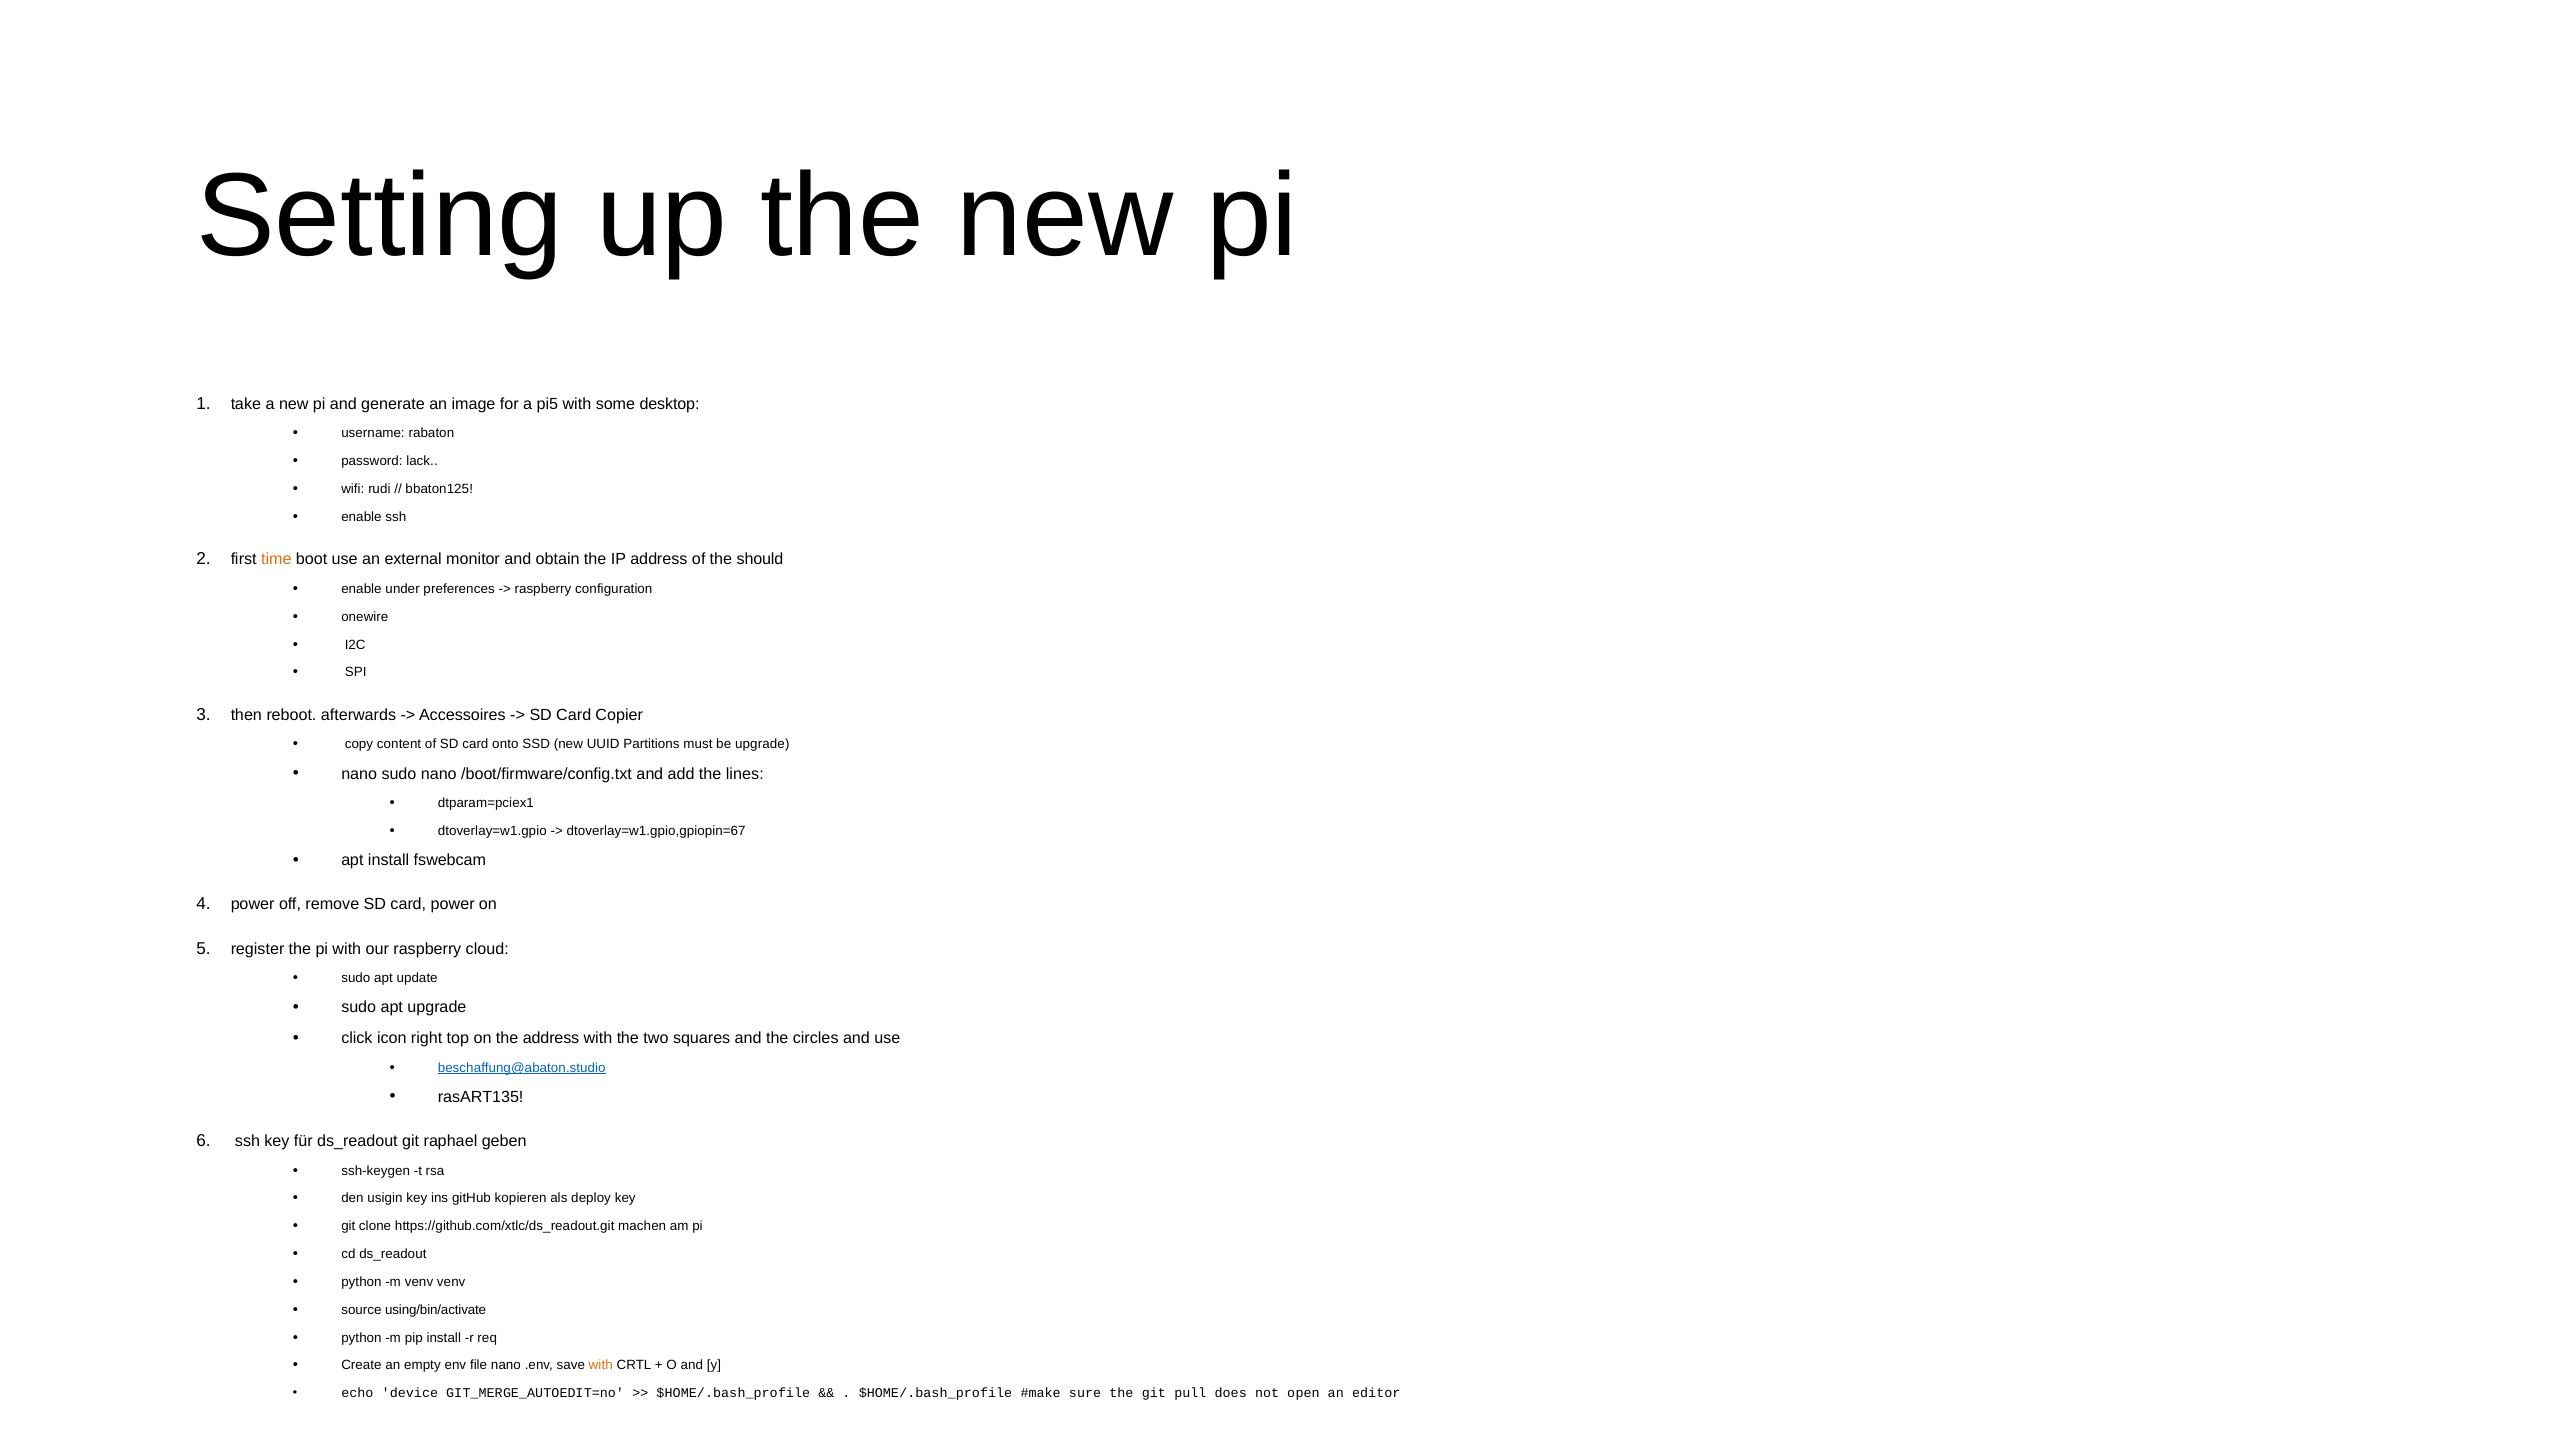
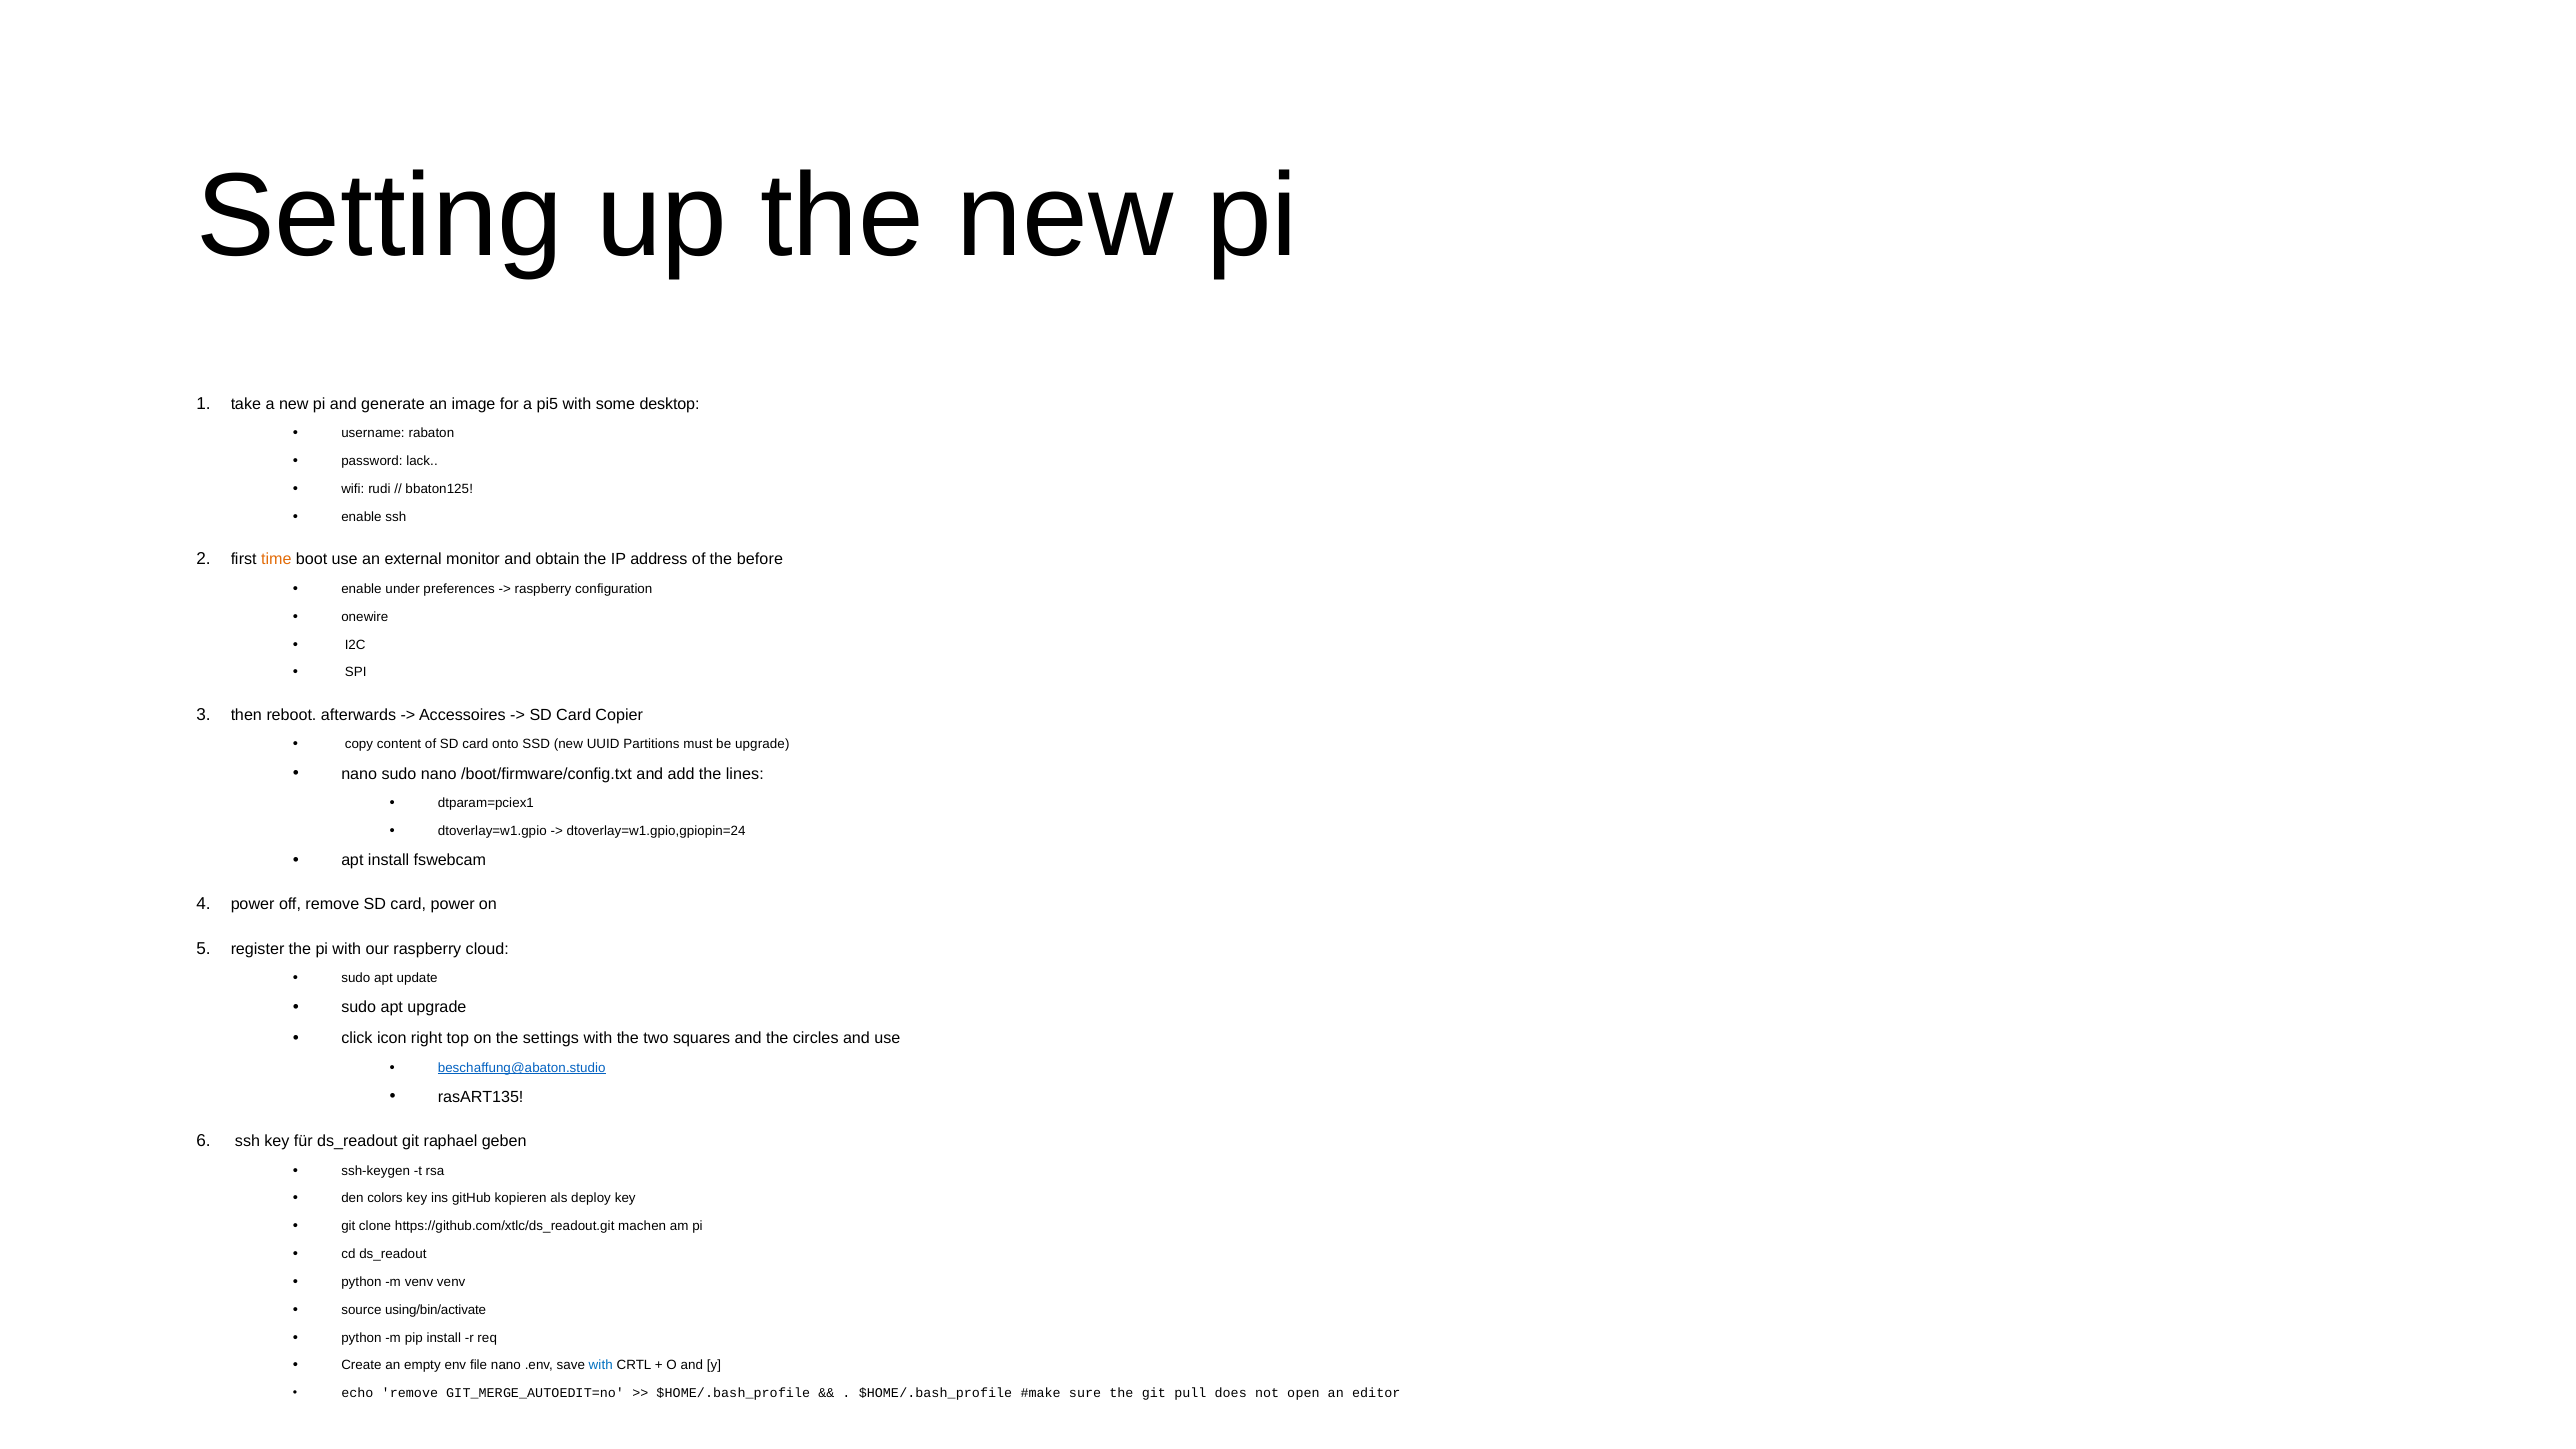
should: should -> before (760, 560)
dtoverlay=w1.gpio,gpiopin=67: dtoverlay=w1.gpio,gpiopin=67 -> dtoverlay=w1.gpio,gpiopin=24 (656, 831)
the address: address -> settings (551, 1038)
usigin: usigin -> colors (385, 1198)
with colour: orange -> blue (601, 1365)
echo device: device -> remove (410, 1393)
